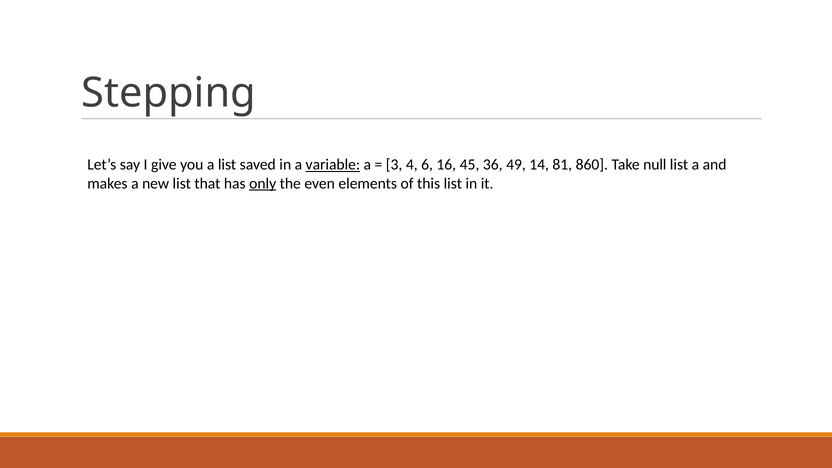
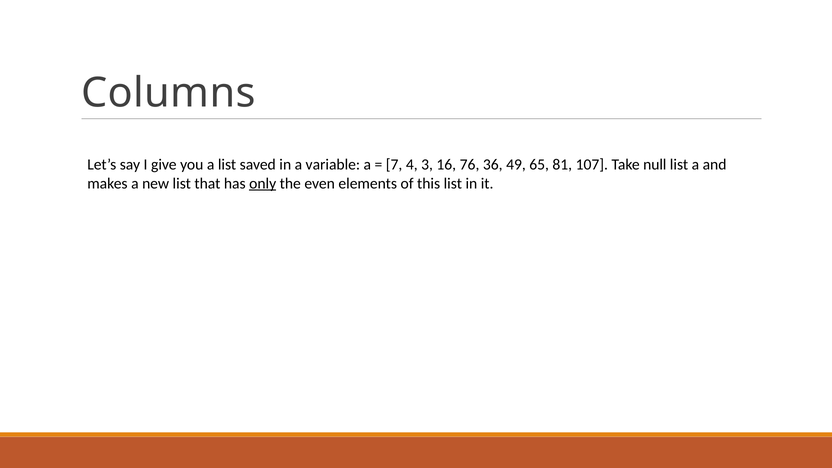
Stepping: Stepping -> Columns (168, 93)
variable underline: present -> none (333, 165)
3: 3 -> 7 (394, 165)
6: 6 -> 3 (427, 165)
45: 45 -> 76 (470, 165)
14: 14 -> 65 (539, 165)
860: 860 -> 107 (592, 165)
